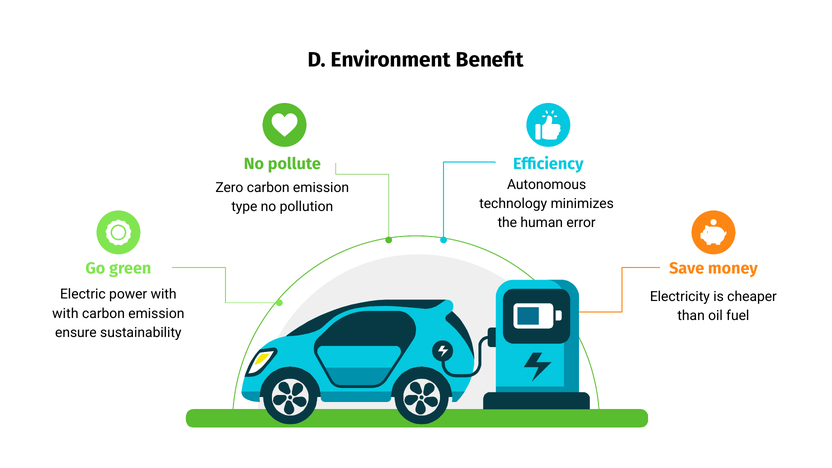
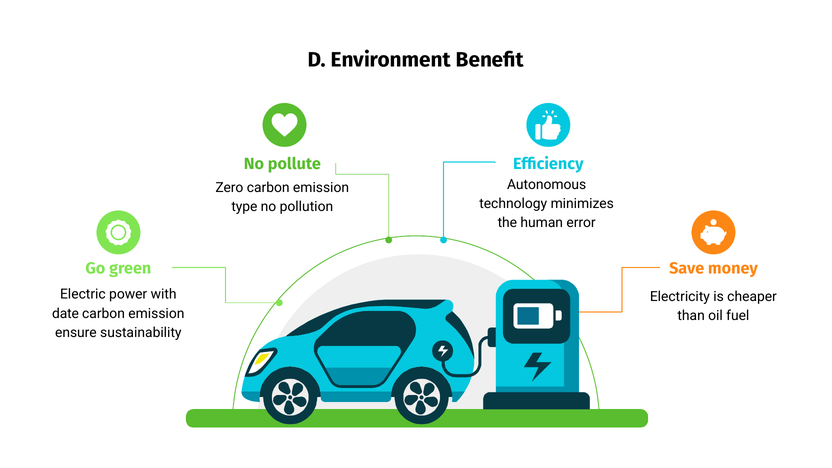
with: with -> date (66, 314)
